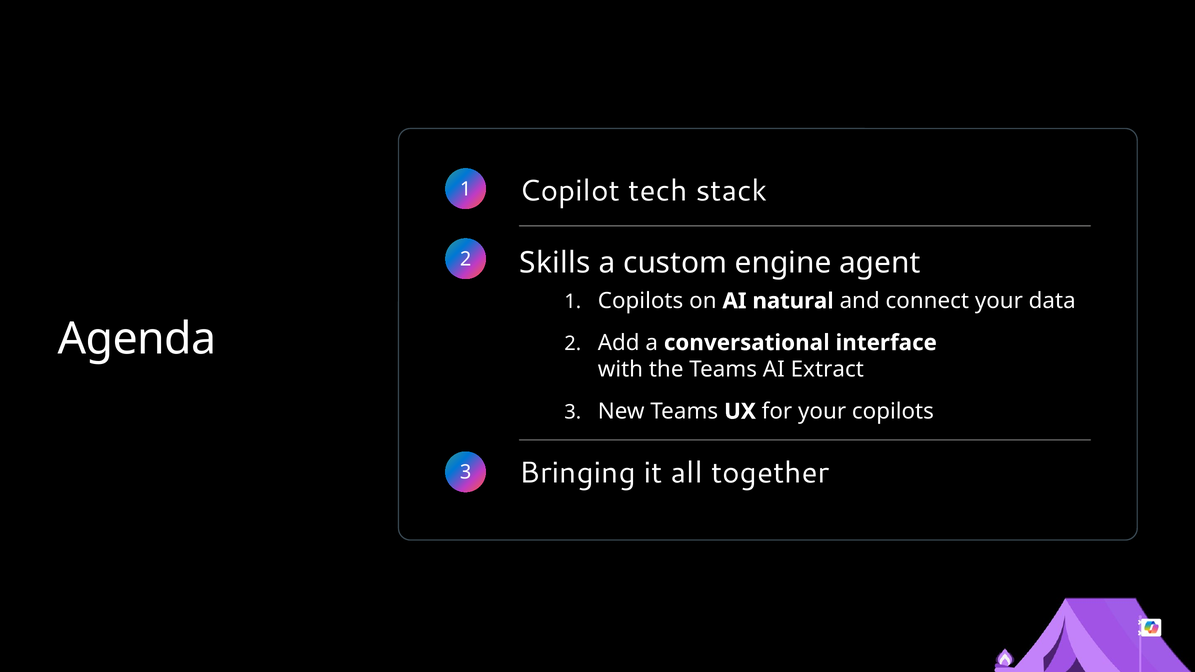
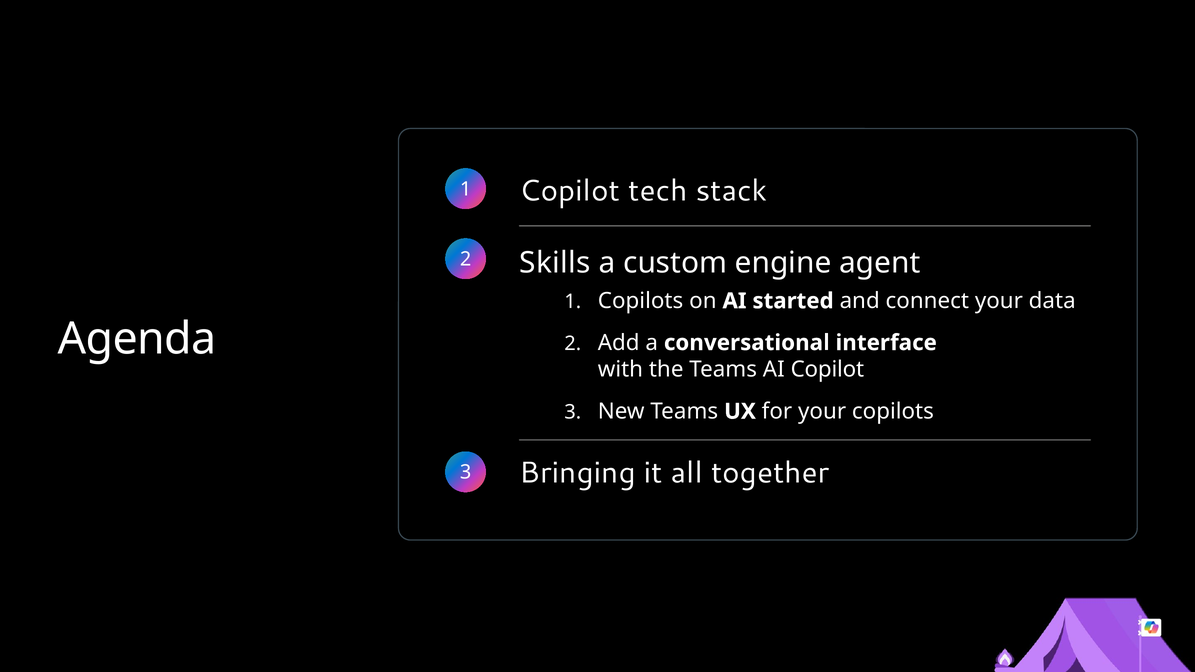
natural: natural -> started (793, 301)
AI Extract: Extract -> Copilot (827, 370)
